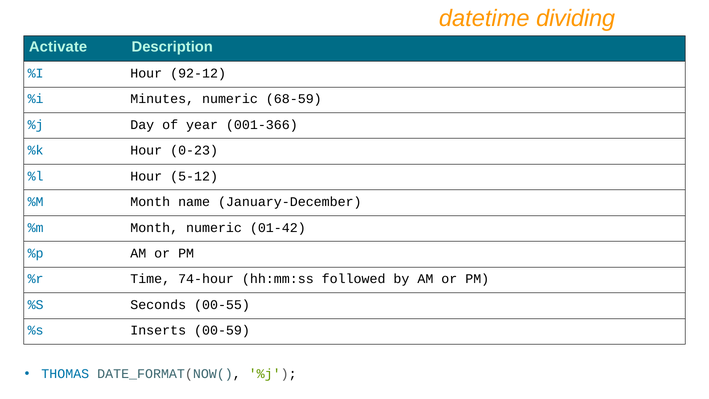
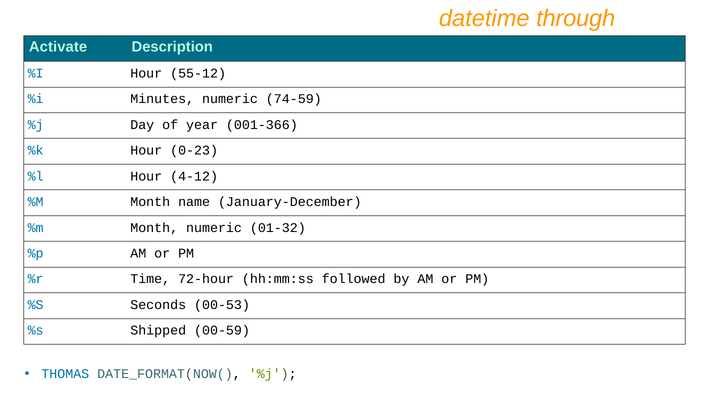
dividing: dividing -> through (576, 18)
92-12: 92-12 -> 55-12 (198, 73)
68-59: 68-59 -> 74-59 (294, 99)
5-12: 5-12 -> 4-12 (194, 176)
01-42: 01-42 -> 01-32 (278, 228)
74-hour: 74-hour -> 72-hour (206, 279)
00-55: 00-55 -> 00-53 (222, 305)
Inserts: Inserts -> Shipped (158, 330)
